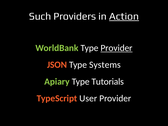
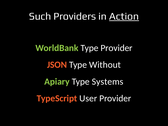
Provider underline: present -> none (117, 48)
Systems: Systems -> Without (105, 65)
Tutorials: Tutorials -> Systems (108, 82)
